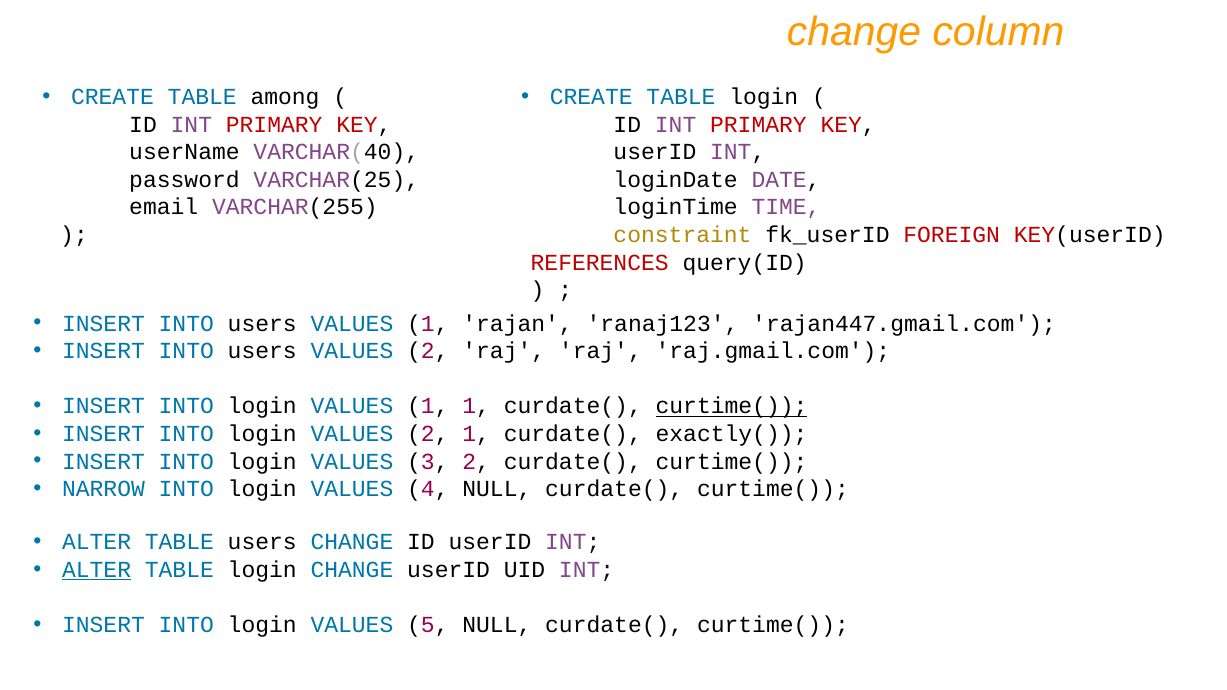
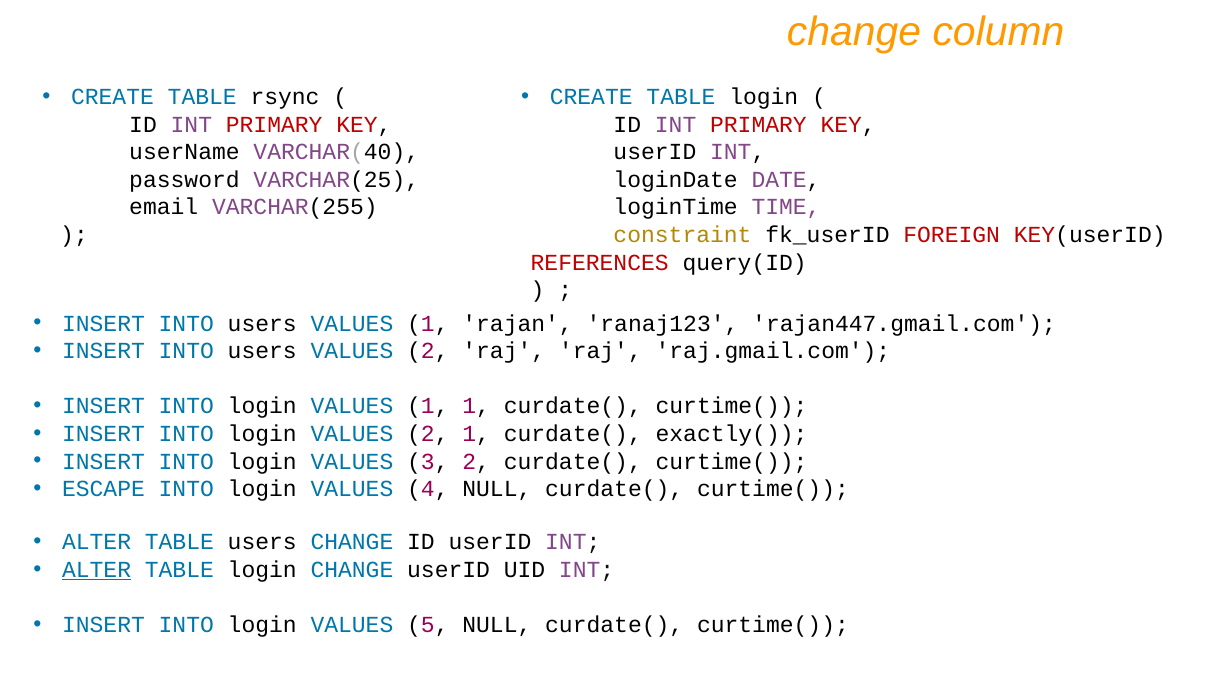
among: among -> rsync (285, 97)
curtime( underline: present -> none (732, 406)
NARROW: NARROW -> ESCAPE (103, 489)
